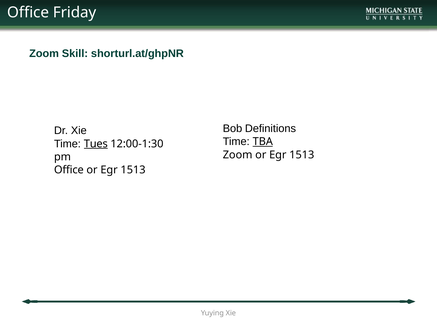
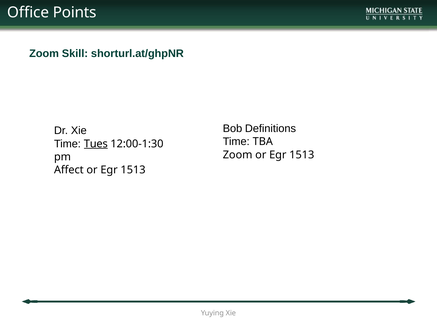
Friday: Friday -> Points (75, 12)
TBA underline: present -> none (263, 142)
Office: Office -> Affect (69, 170)
